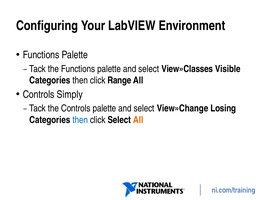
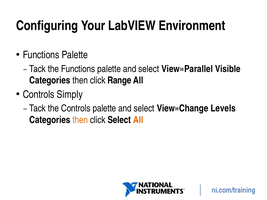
View»Classes: View»Classes -> View»Parallel (187, 69)
Losing: Losing -> Levels (223, 109)
then colour: blue -> orange (80, 120)
